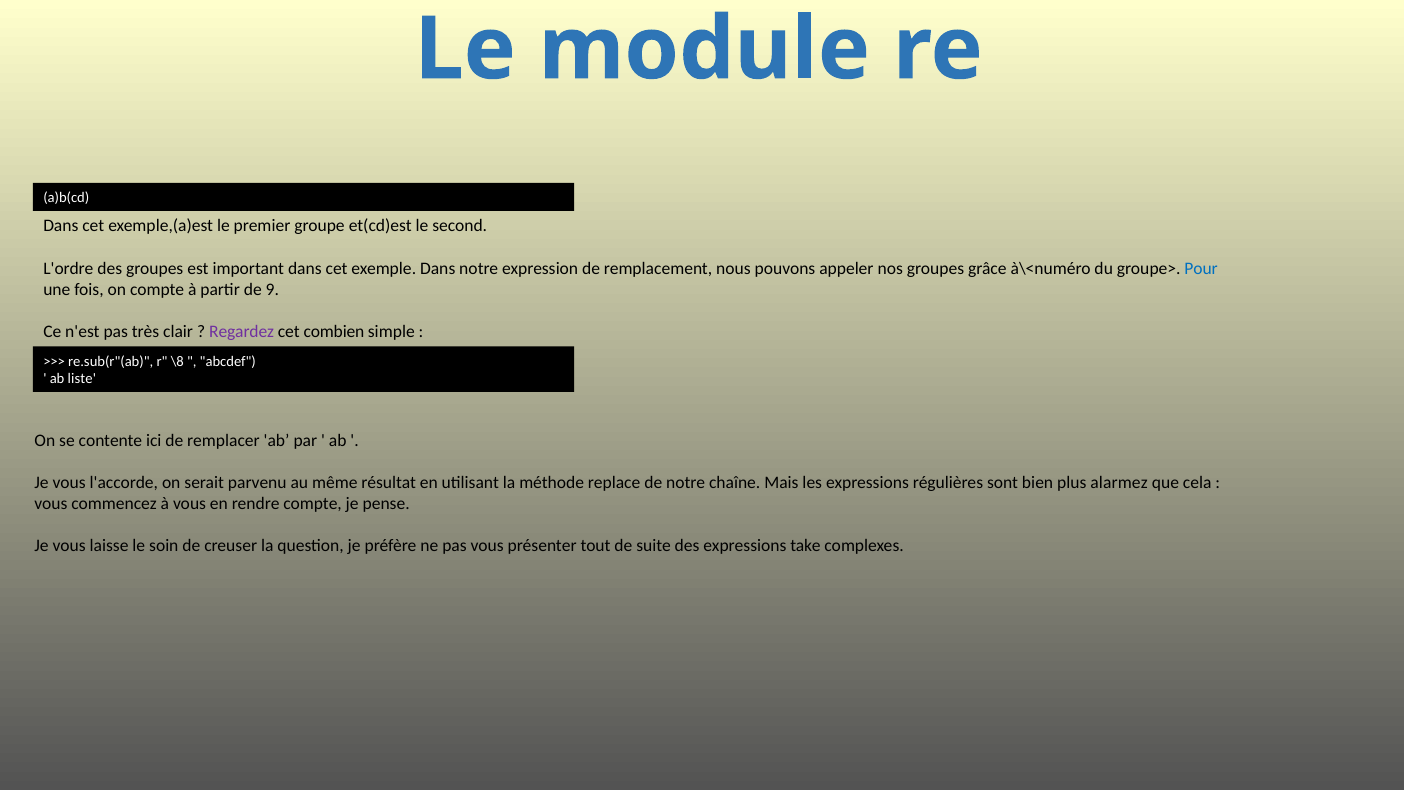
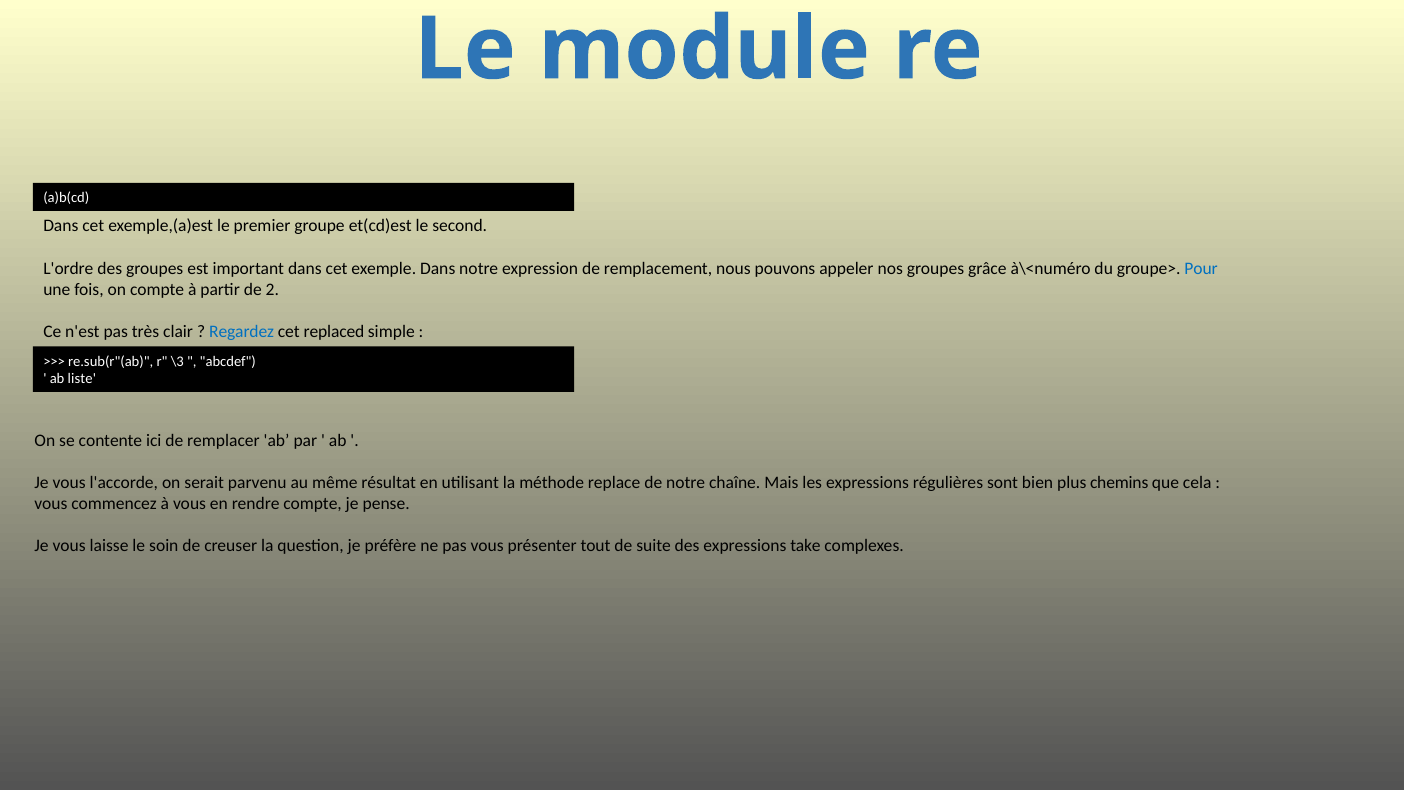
9: 9 -> 2 (272, 289)
Regardez colour: purple -> blue (242, 331)
combien: combien -> replaced (334, 331)
\8: \8 -> \3 (177, 361)
alarmez: alarmez -> chemins (1119, 483)
